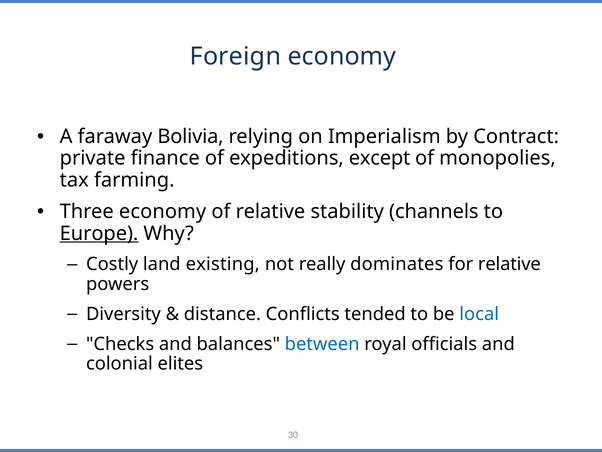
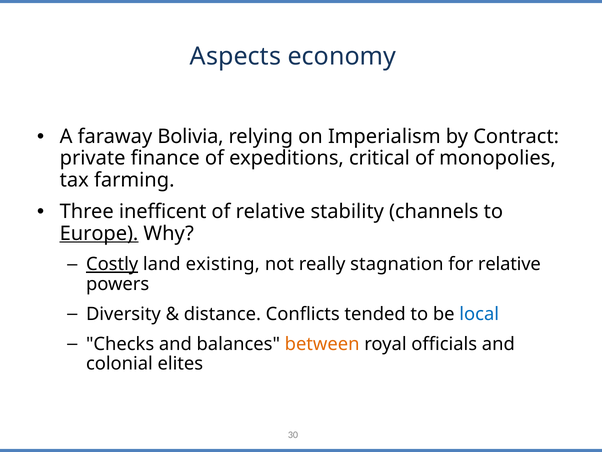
Foreign: Foreign -> Aspects (236, 56)
except: except -> critical (379, 158)
Three economy: economy -> inefficent (163, 212)
Costly underline: none -> present (112, 264)
dominates: dominates -> stagnation (397, 264)
between colour: blue -> orange (322, 344)
